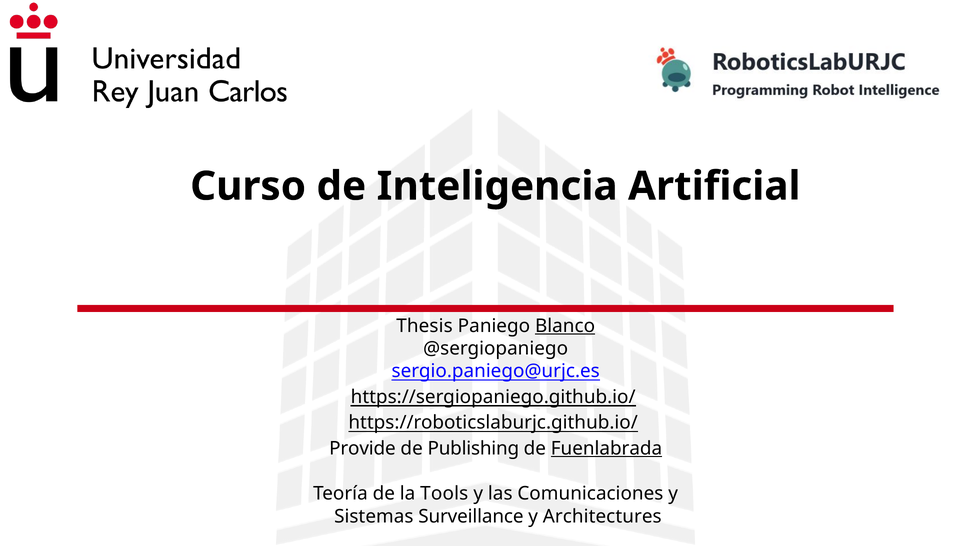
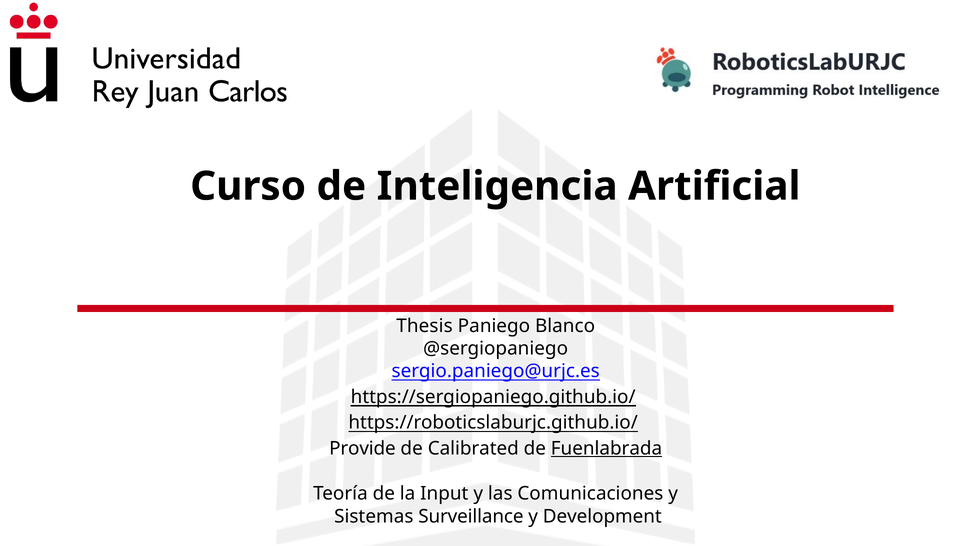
Blanco underline: present -> none (565, 326)
Publishing: Publishing -> Calibrated (473, 449)
Tools: Tools -> Input (444, 494)
Architectures: Architectures -> Development (602, 517)
